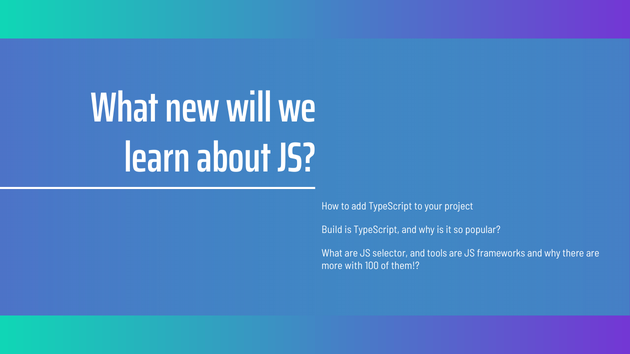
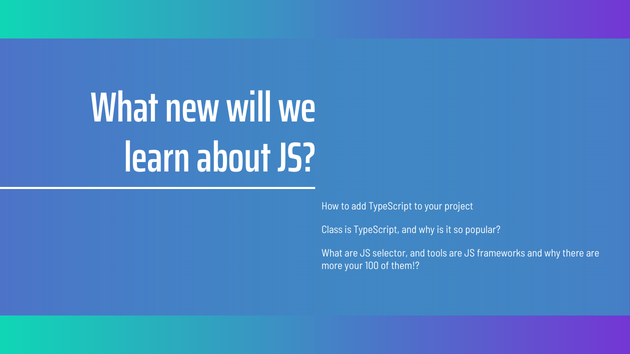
Build: Build -> Class (332, 230)
more with: with -> your (354, 266)
